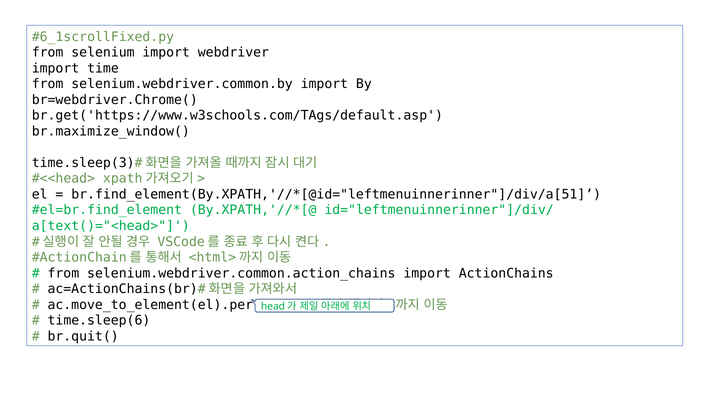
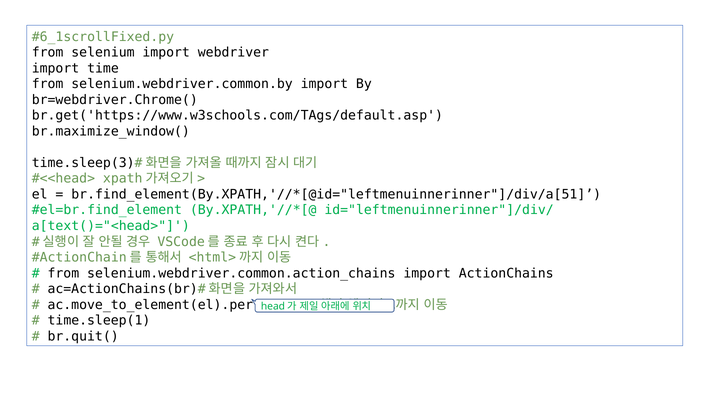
time.sleep(6: time.sleep(6 -> time.sleep(1 (99, 321)
